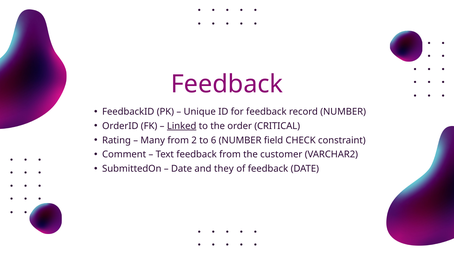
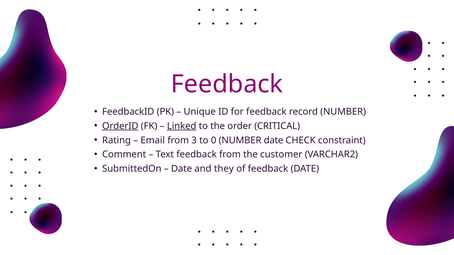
OrderID underline: none -> present (120, 126)
Many: Many -> Email (153, 140)
2: 2 -> 3 (194, 140)
6: 6 -> 0 (214, 140)
NUMBER field: field -> date (274, 140)
